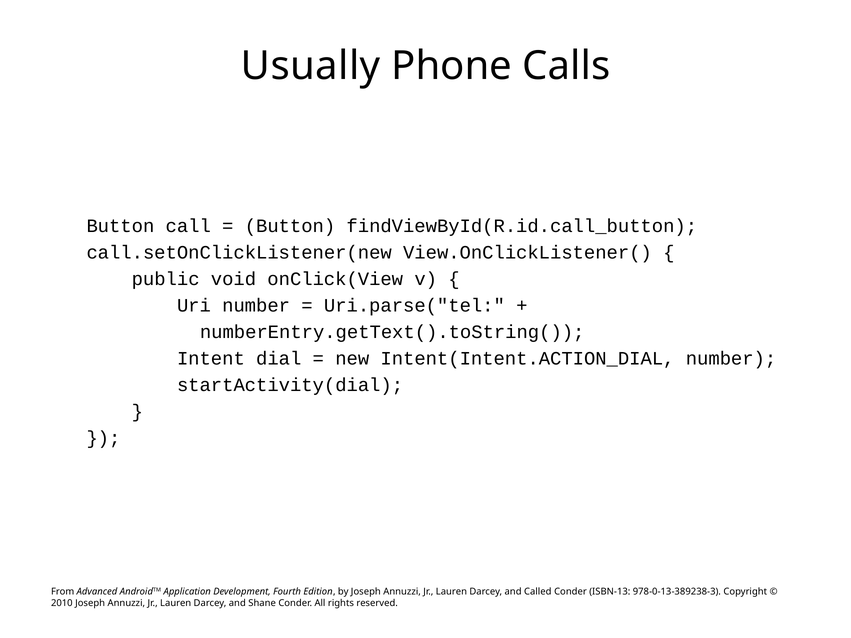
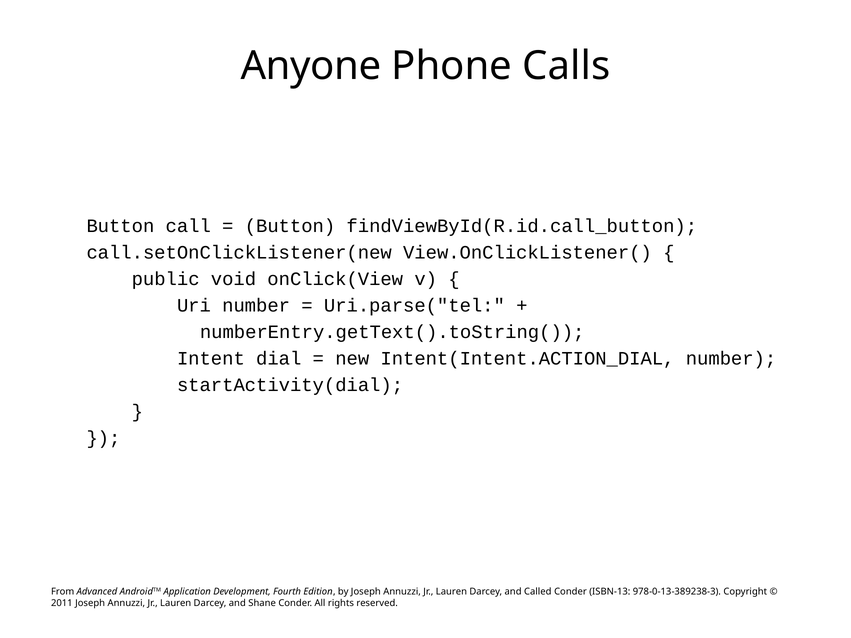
Usually: Usually -> Anyone (311, 66)
2010: 2010 -> 2011 (62, 603)
